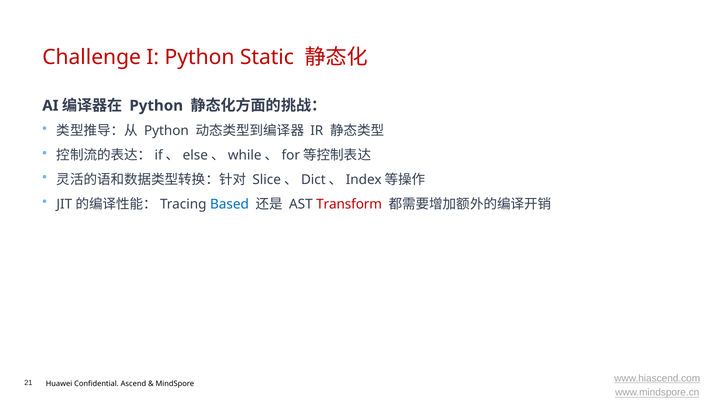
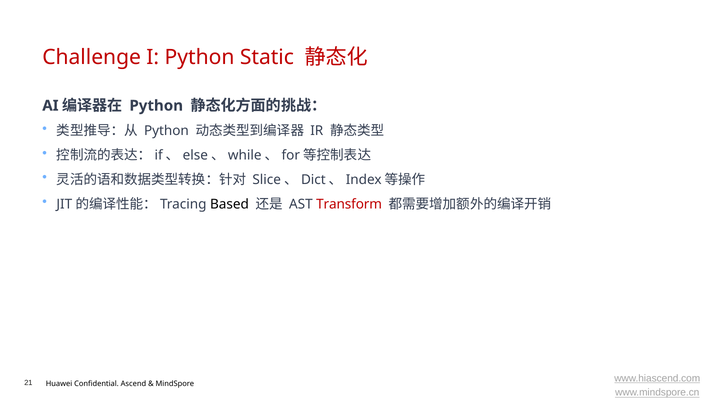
Based colour: blue -> black (229, 204)
